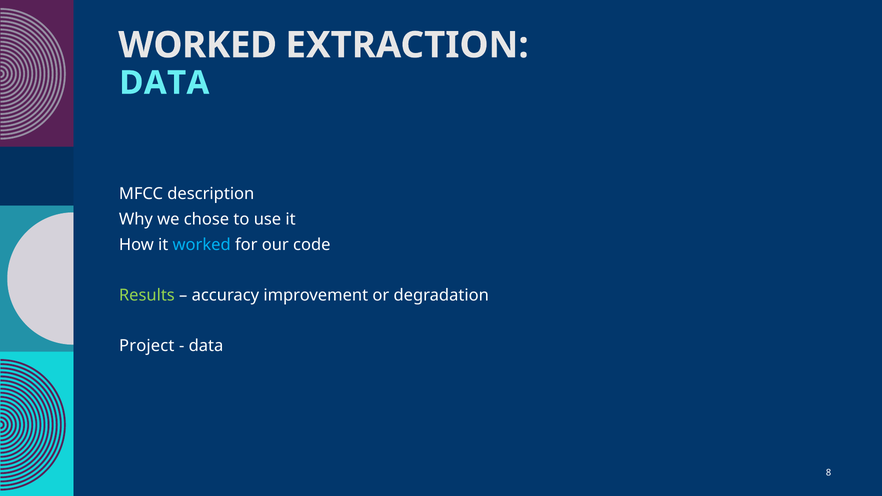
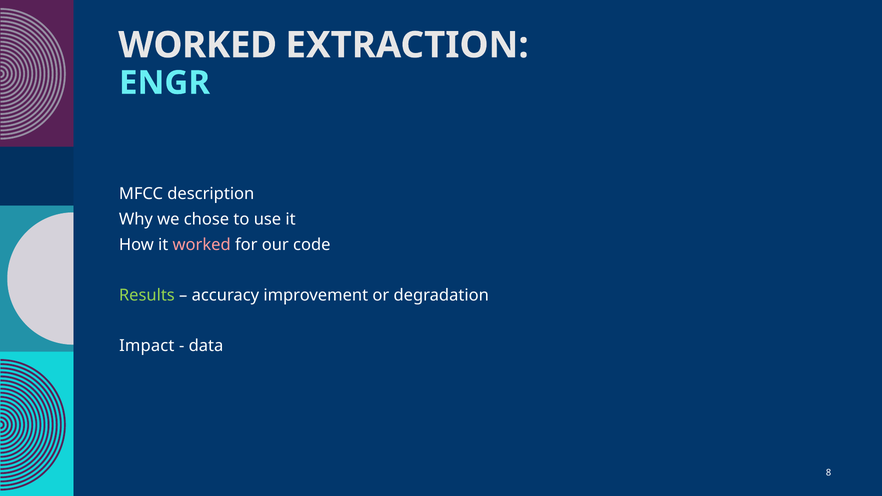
DATA: DATA -> ENGR (164, 83)
worked colour: light blue -> pink (202, 245)
Project: Project -> Impact (147, 346)
